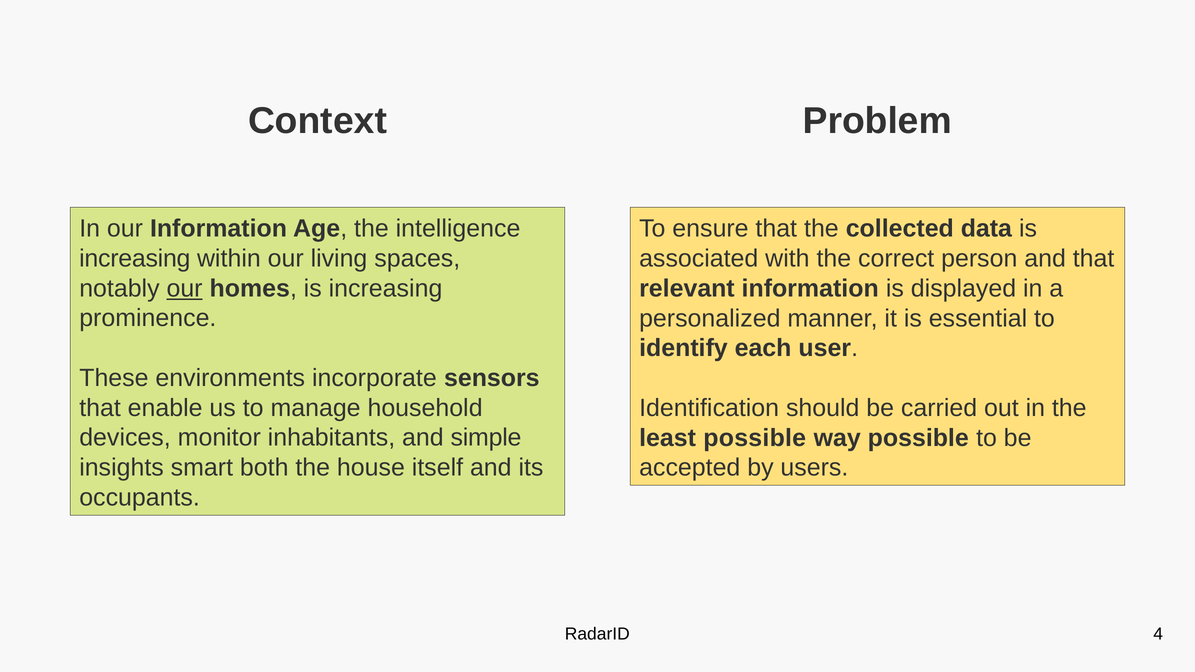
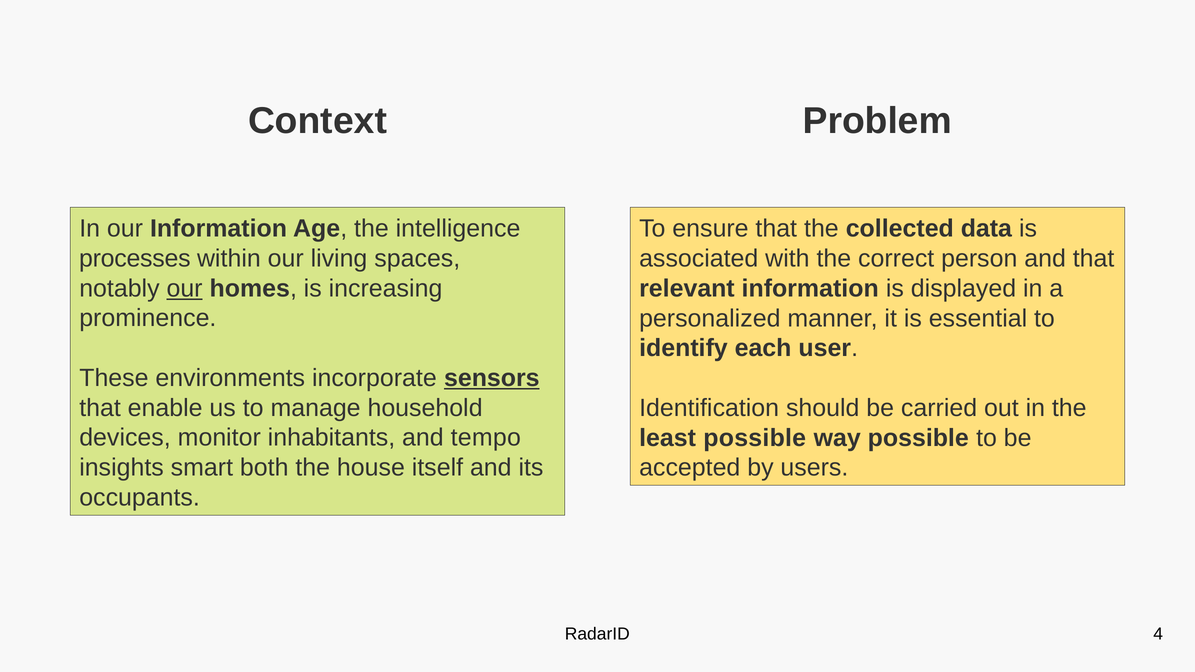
increasing: increasing -> processes (135, 259)
sensors underline: none -> present (492, 378)
simple: simple -> tempo (486, 438)
